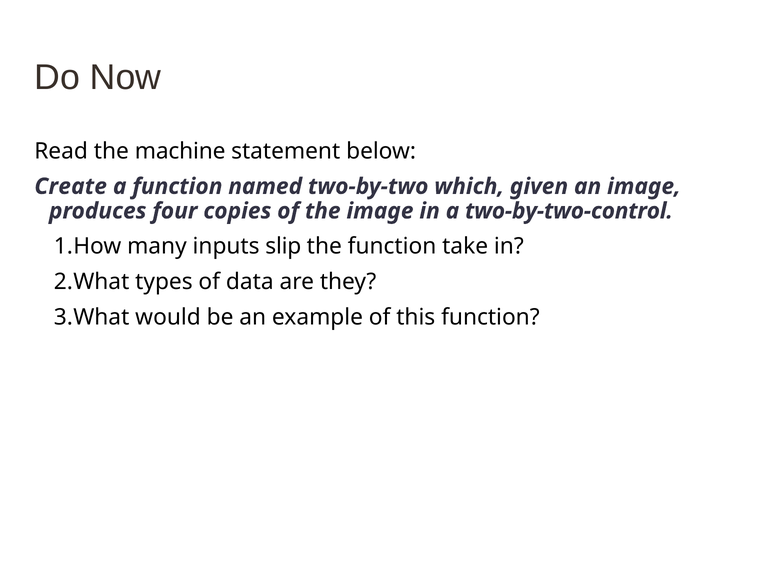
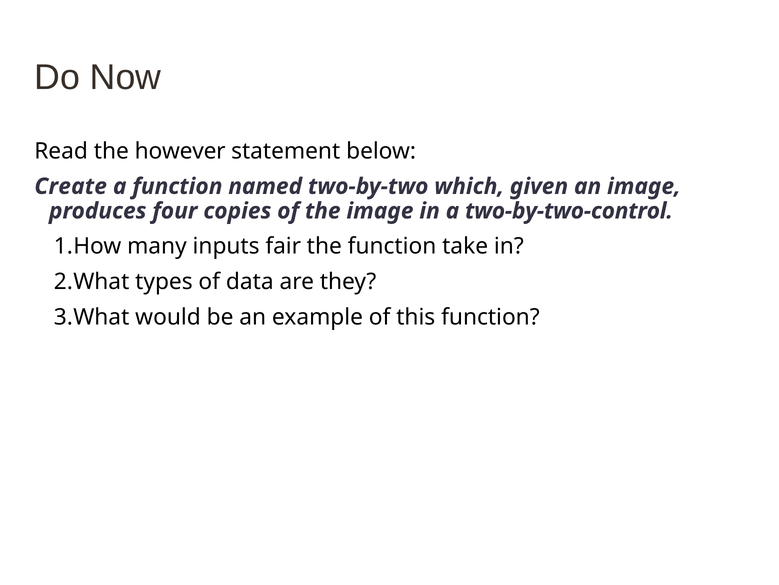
machine: machine -> however (180, 151)
slip: slip -> fair (283, 246)
